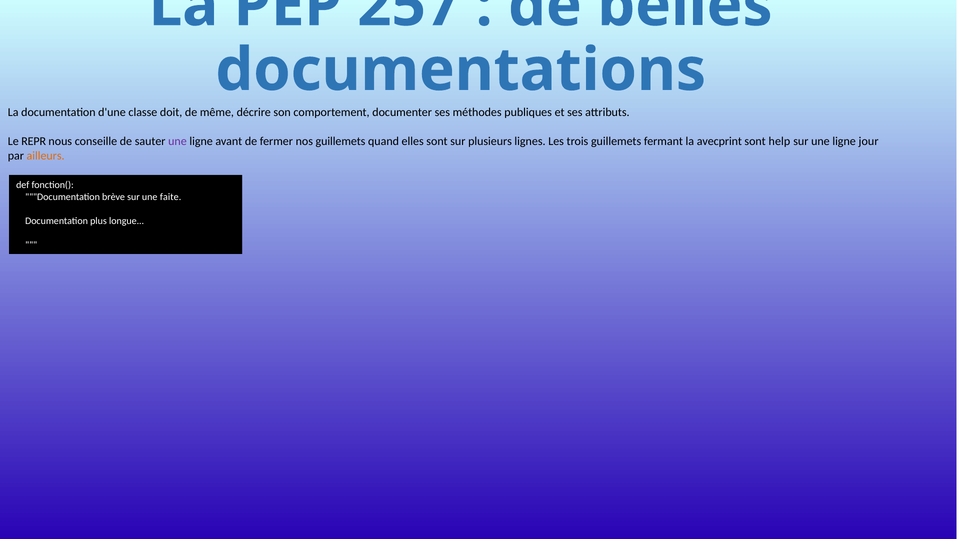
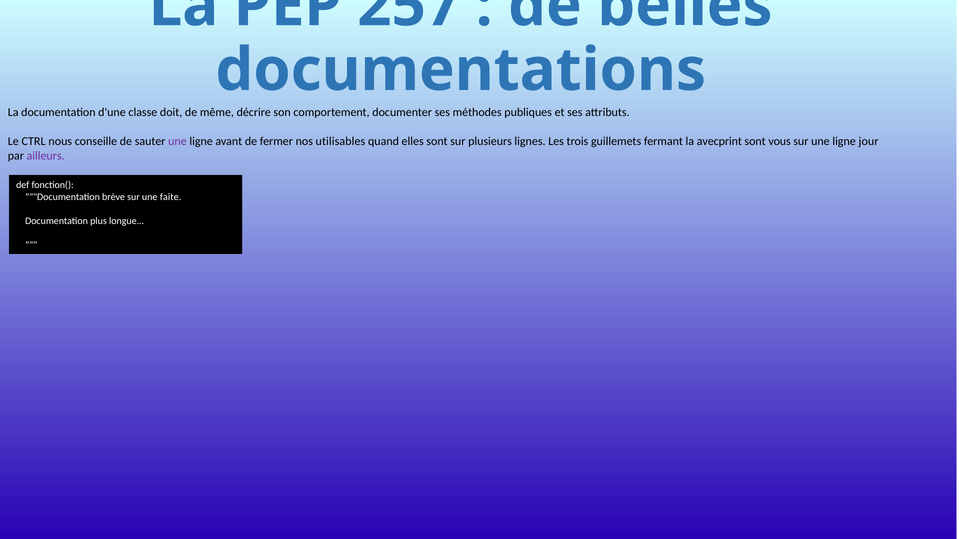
REPR: REPR -> CTRL (34, 141)
nos guillemets: guillemets -> utilisables (340, 141)
help: help -> vous (780, 141)
ailleurs colour: orange -> purple (46, 156)
